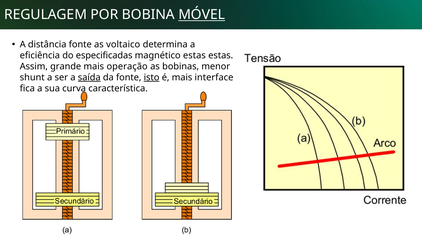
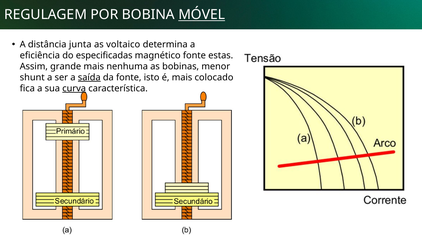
distância fonte: fonte -> junta (80, 45)
magnético estas: estas -> fonte (194, 56)
operação: operação -> nenhuma (127, 67)
isto underline: present -> none (152, 78)
interface: interface -> colocado (214, 78)
curva underline: none -> present (74, 89)
